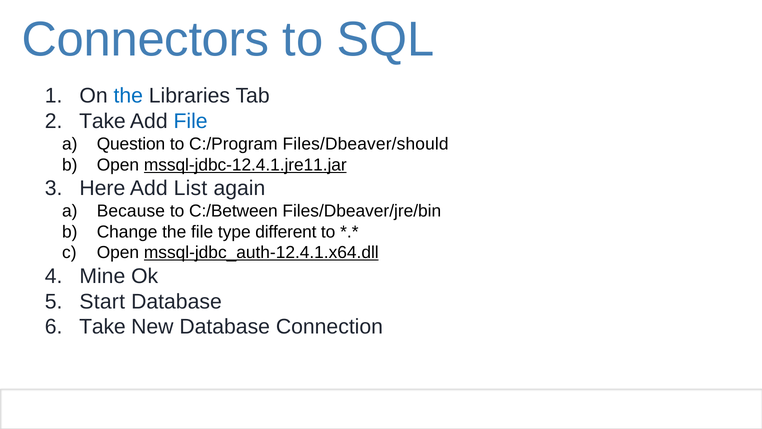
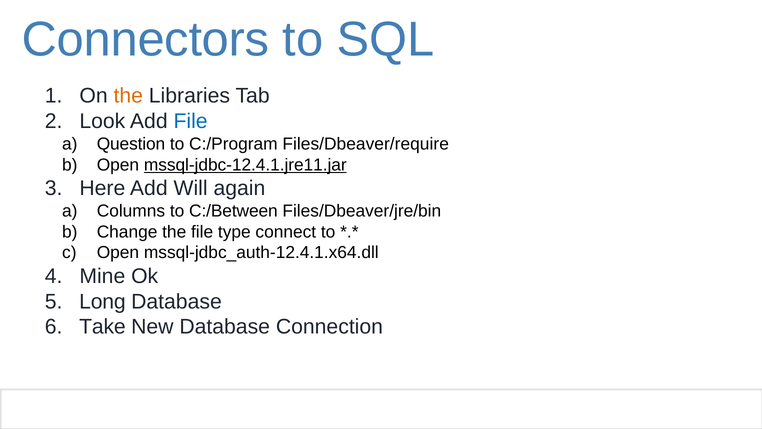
the colour: blue -> orange (128, 96)
Take: Take -> Look (102, 121)
Files/Dbeaver/should: Files/Dbeaver/should -> Files/Dbeaver/require (366, 144)
List: List -> Will (191, 188)
Because: Because -> Columns (131, 211)
different: different -> connect (286, 232)
mssql-jdbc_auth-12.4.1.x64.dll underline: present -> none (261, 252)
Start: Start -> Long (102, 301)
